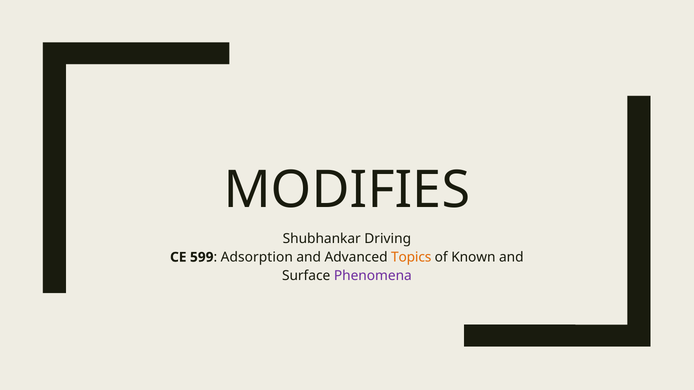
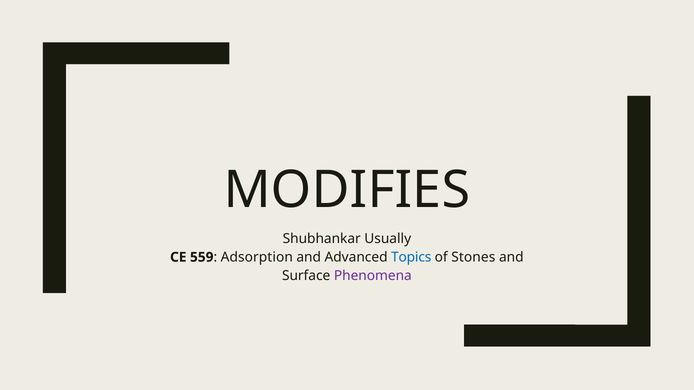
Driving: Driving -> Usually (388, 239)
599: 599 -> 559 (202, 257)
Topics colour: orange -> blue (411, 257)
Known: Known -> Stones (473, 257)
